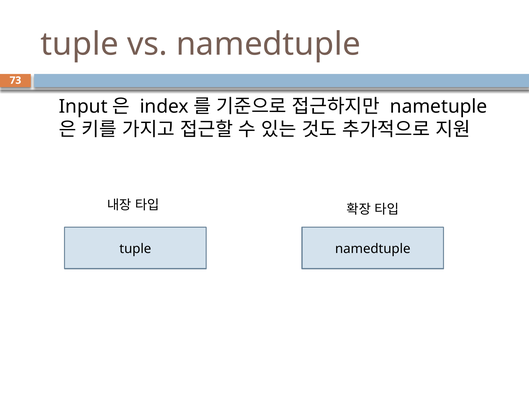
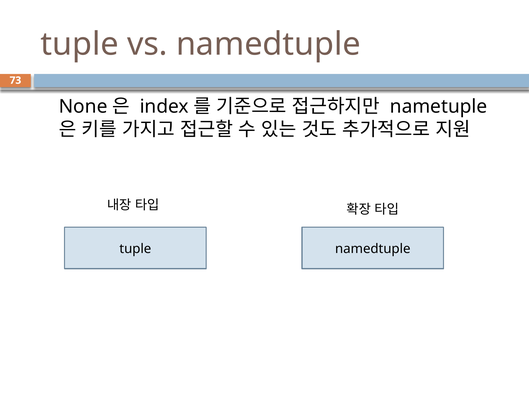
Input: Input -> None (83, 107)
